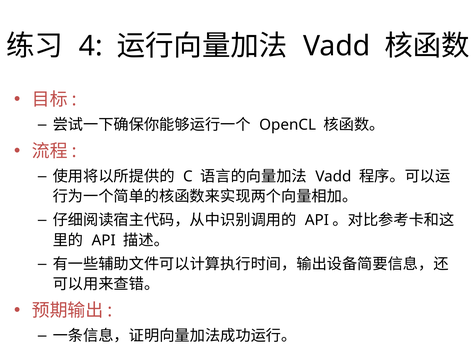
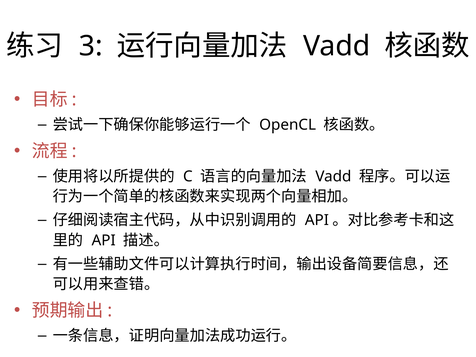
4: 4 -> 3 (91, 46)
